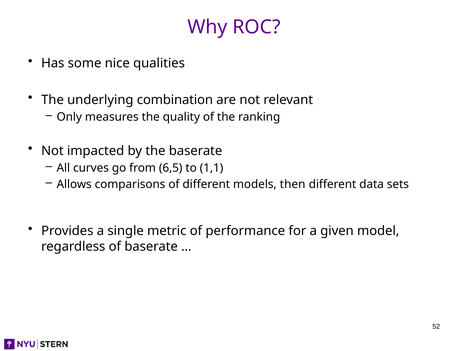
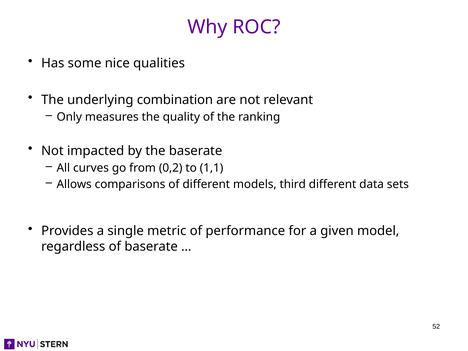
6,5: 6,5 -> 0,2 (171, 168)
then: then -> third (293, 184)
